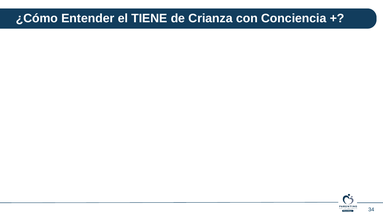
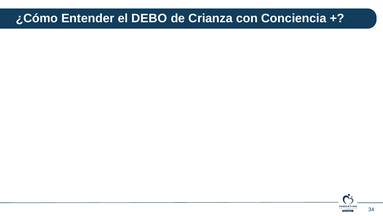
TIENE: TIENE -> DEBO (149, 18)
